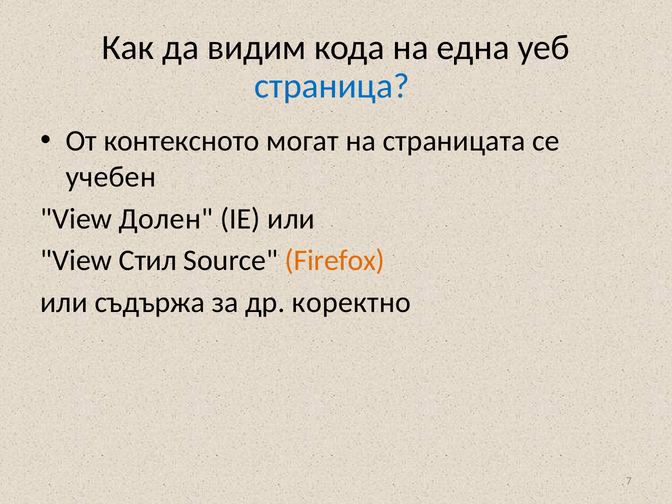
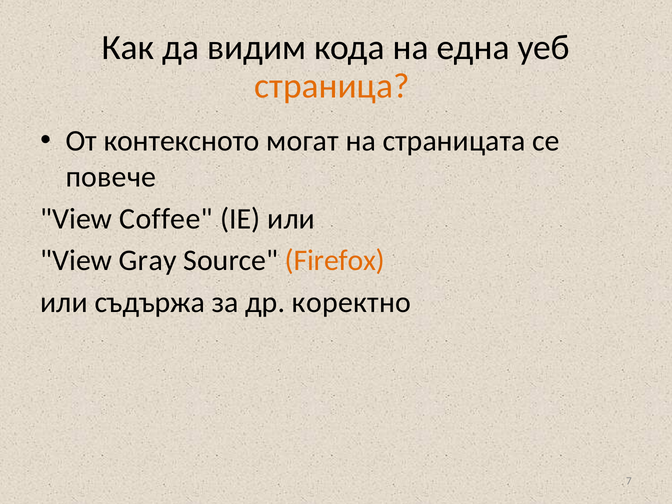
страница colour: blue -> orange (332, 86)
учебен: учебен -> повече (111, 177)
Долен: Долен -> Coffee (166, 219)
Стил: Стил -> Gray (148, 261)
